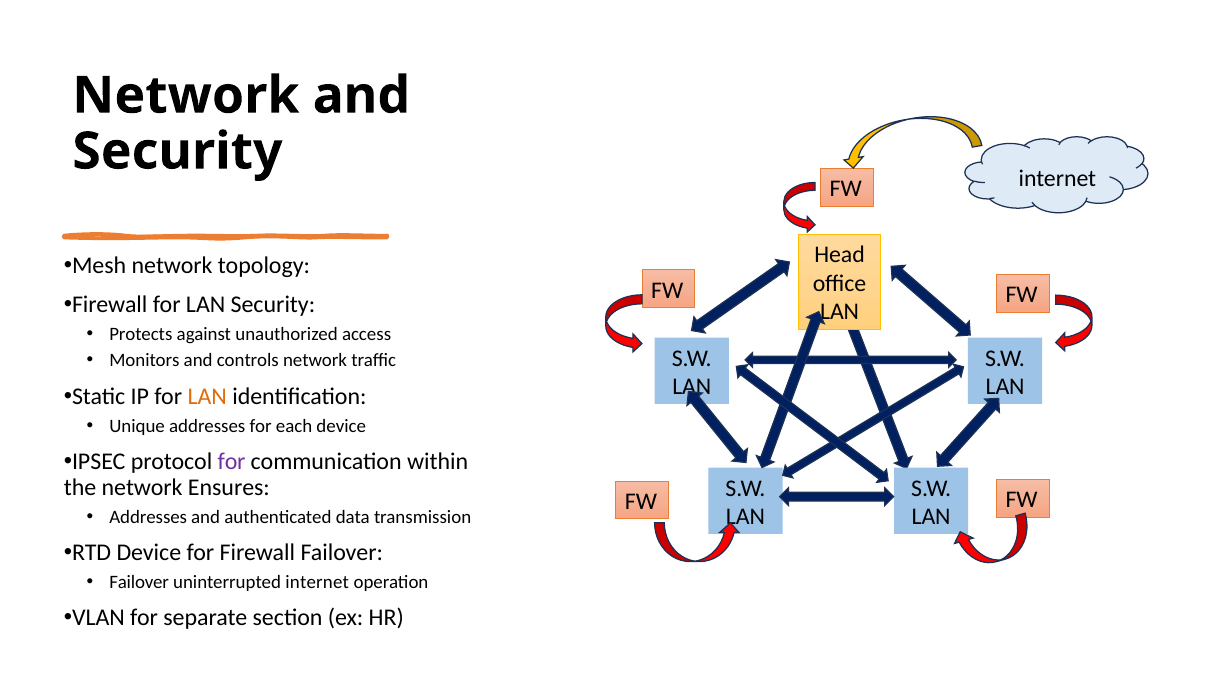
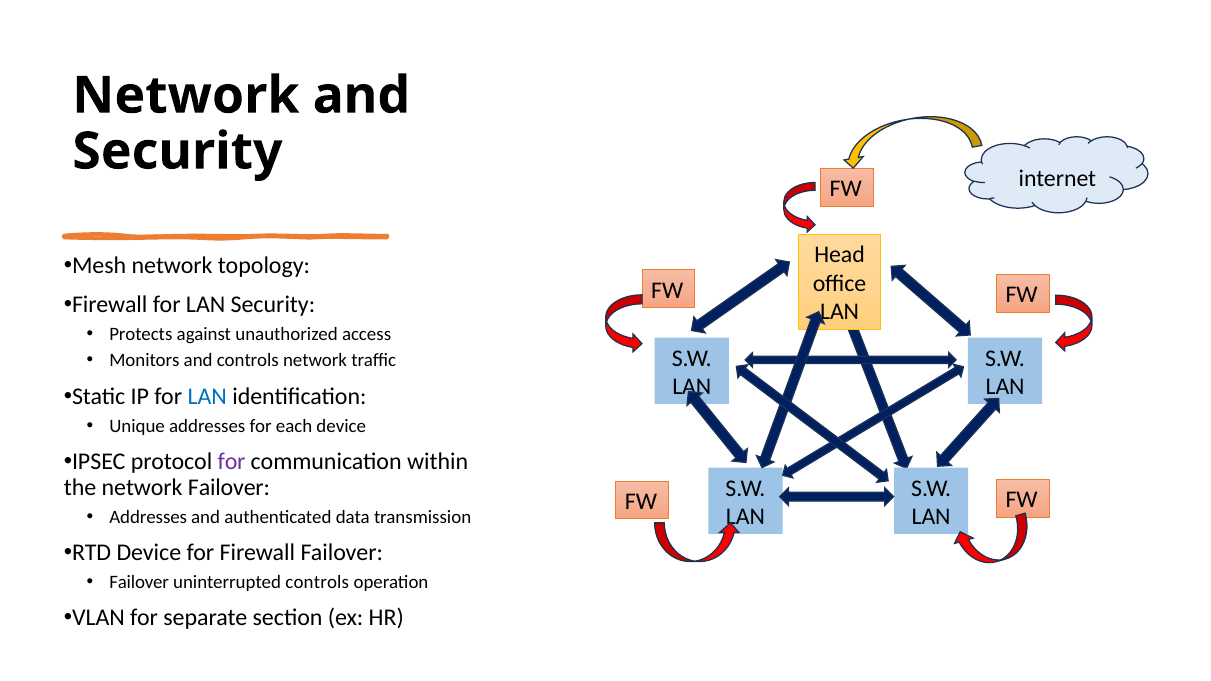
LAN colour: orange -> blue (207, 396)
network Ensures: Ensures -> Failover (229, 488)
uninterrupted internet: internet -> controls (317, 582)
